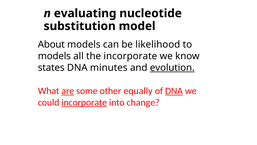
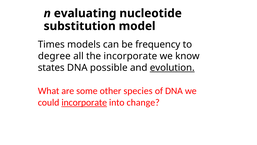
About: About -> Times (51, 44)
likelihood: likelihood -> frequency (158, 44)
models: models -> degree (54, 56)
minutes: minutes -> possible (109, 67)
are underline: present -> none (68, 91)
equally: equally -> species (138, 91)
DNA underline: present -> none (174, 91)
